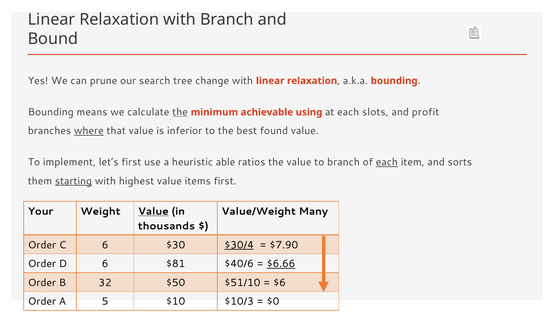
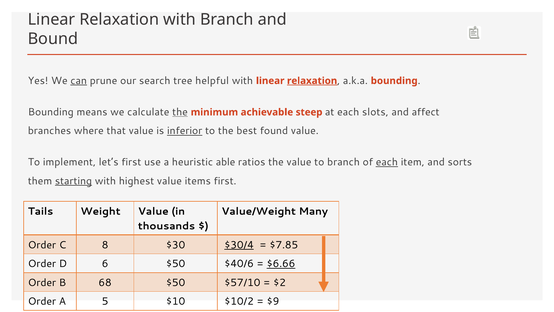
can underline: none -> present (79, 81)
change: change -> helpful (212, 81)
relaxation underline: none -> present (312, 81)
using: using -> steep (309, 112)
profit: profit -> affect (426, 112)
where underline: present -> none (89, 131)
inferior underline: none -> present (185, 131)
Your: Your -> Tails (40, 211)
Value underline: present -> none (153, 211)
C 6: 6 -> 8 (105, 245)
$7.90: $7.90 -> $7.85 (284, 245)
6 $81: $81 -> $50 (176, 263)
32: 32 -> 68 (105, 282)
$51/10: $51/10 -> $57/10 (242, 282)
$6: $6 -> $2 (280, 282)
$10/3: $10/3 -> $10/2 (239, 301)
$0: $0 -> $9 (273, 301)
